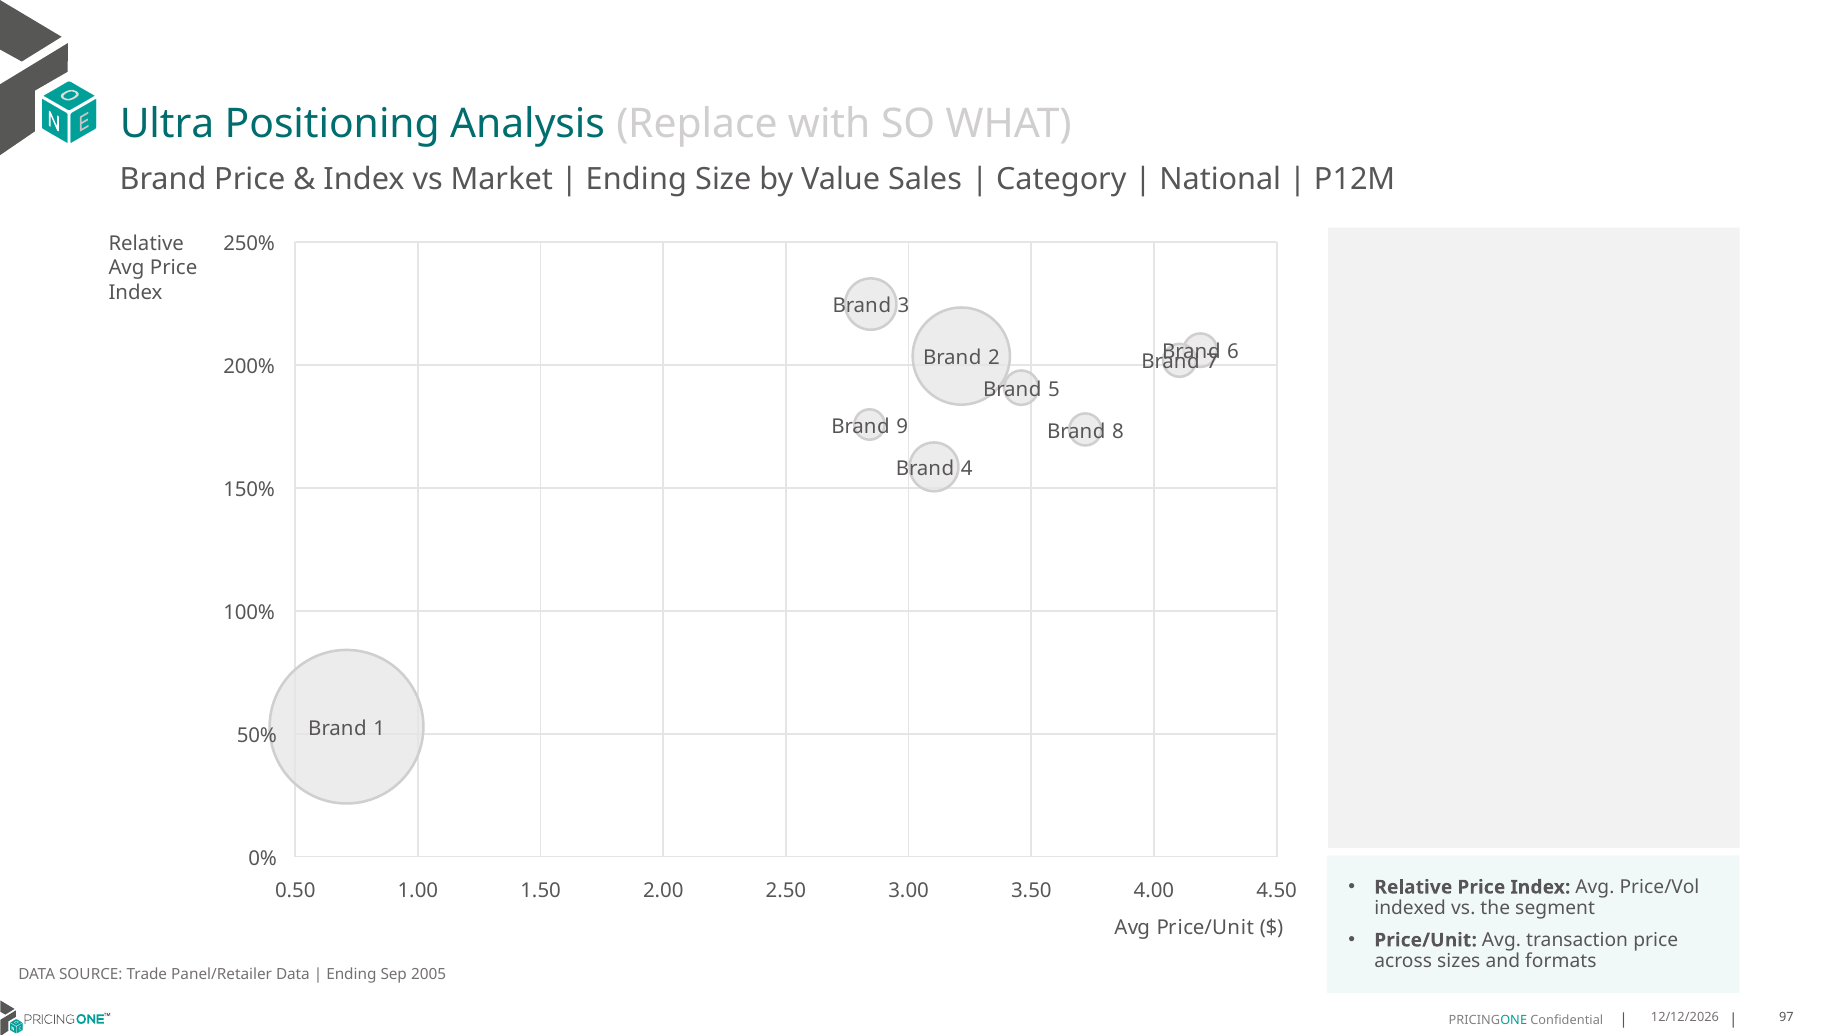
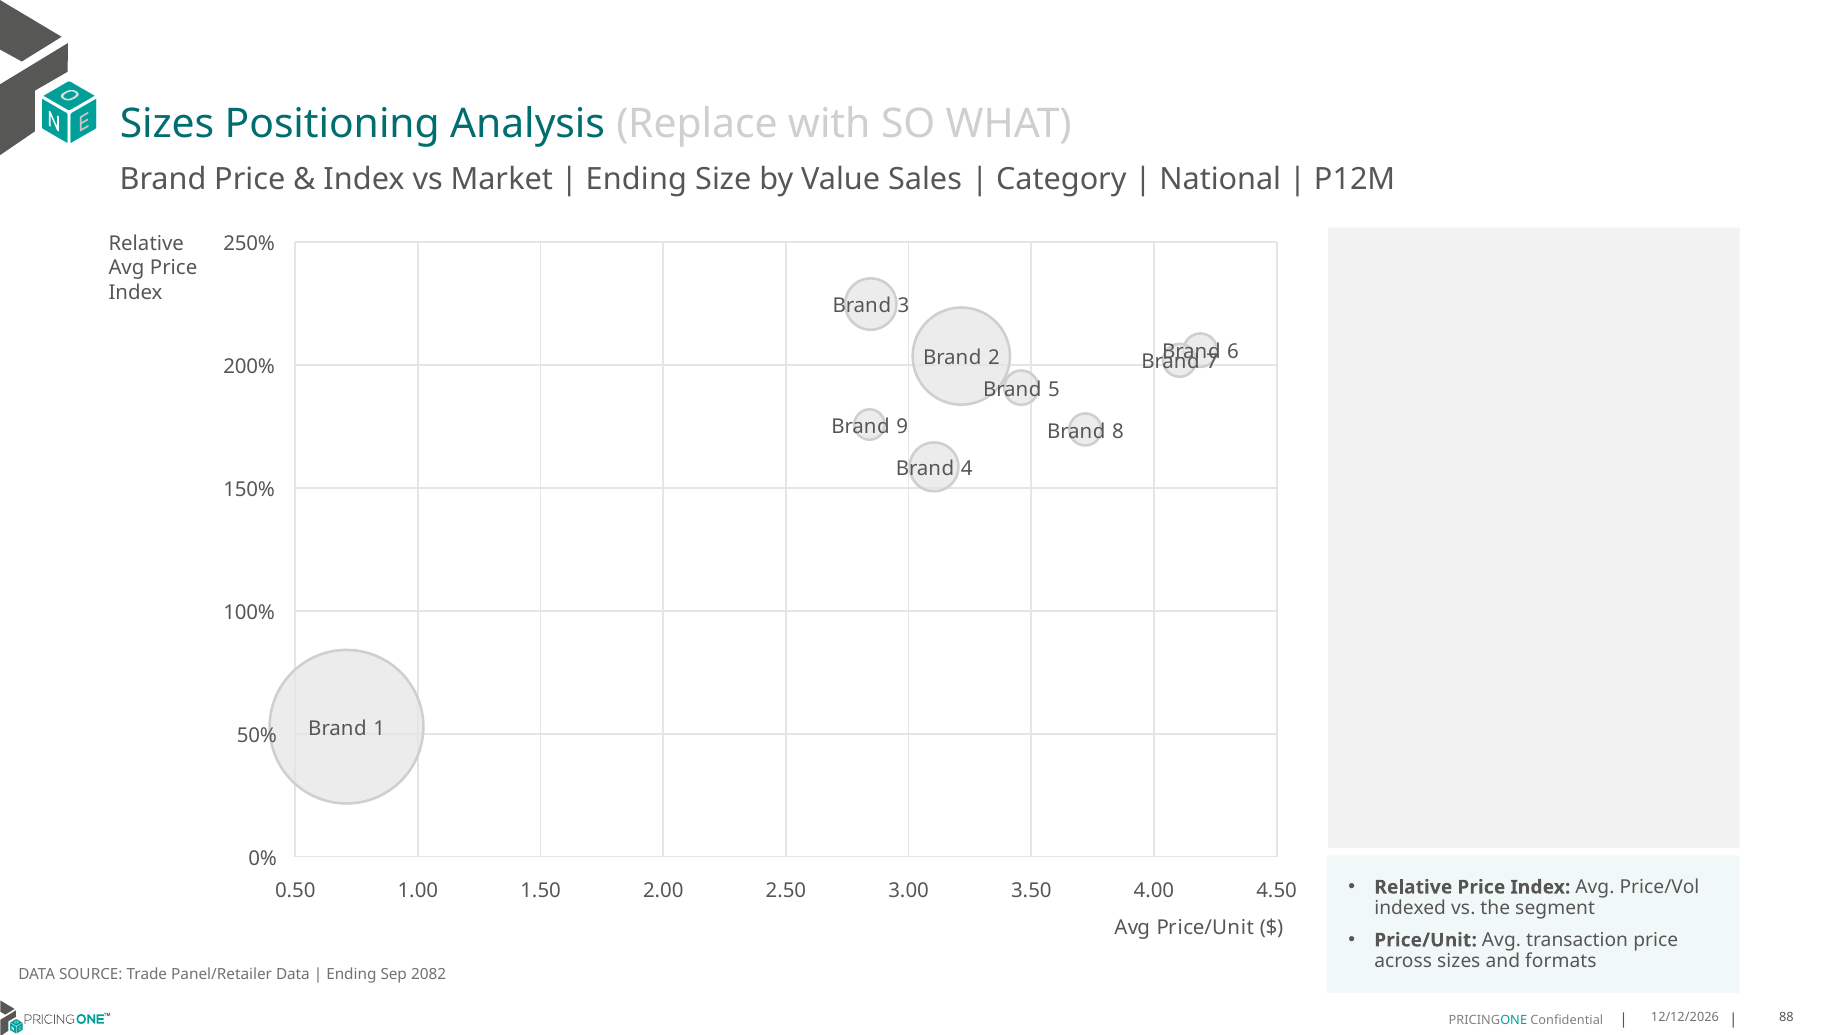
Ultra: Ultra -> Sizes (167, 124)
2005: 2005 -> 2082 (429, 974)
97: 97 -> 88 (1786, 1017)
